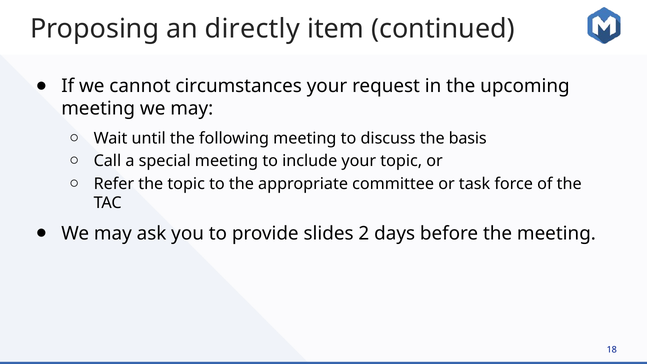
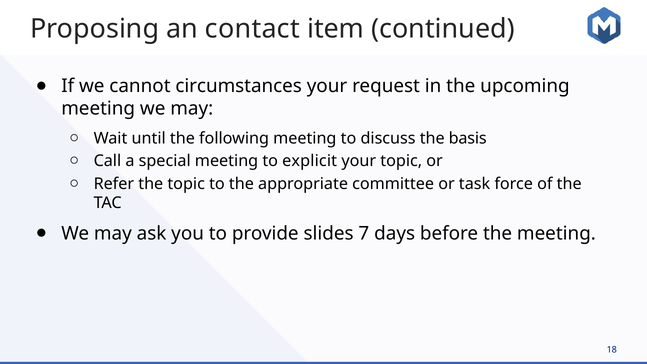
directly: directly -> contact (252, 29)
include: include -> explicit (310, 161)
2: 2 -> 7 (364, 233)
